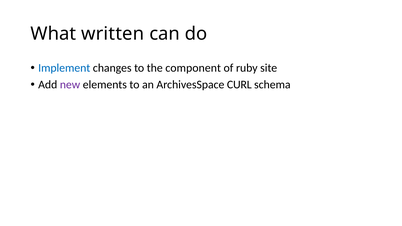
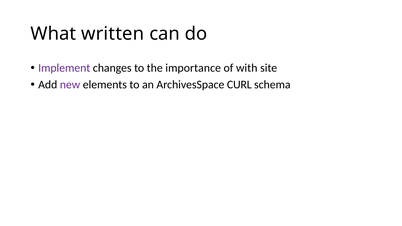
Implement colour: blue -> purple (64, 68)
component: component -> importance (193, 68)
ruby: ruby -> with (247, 68)
